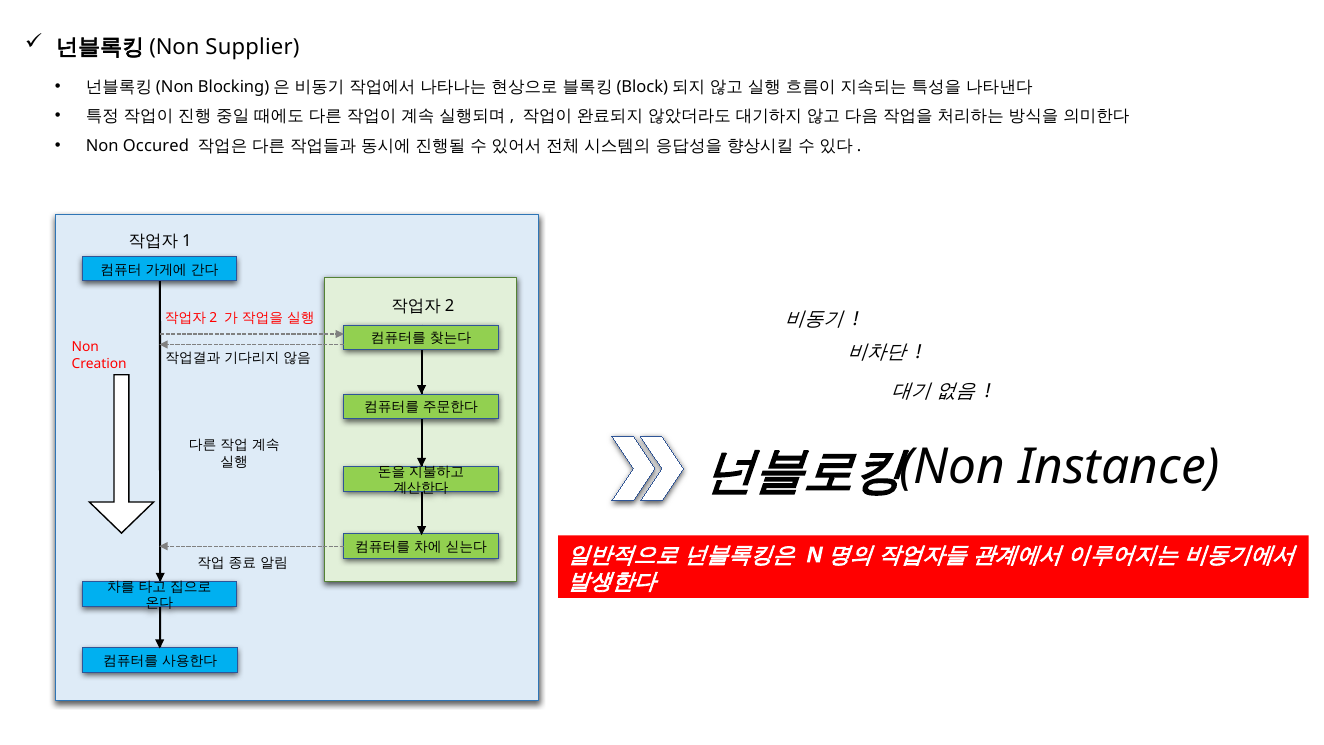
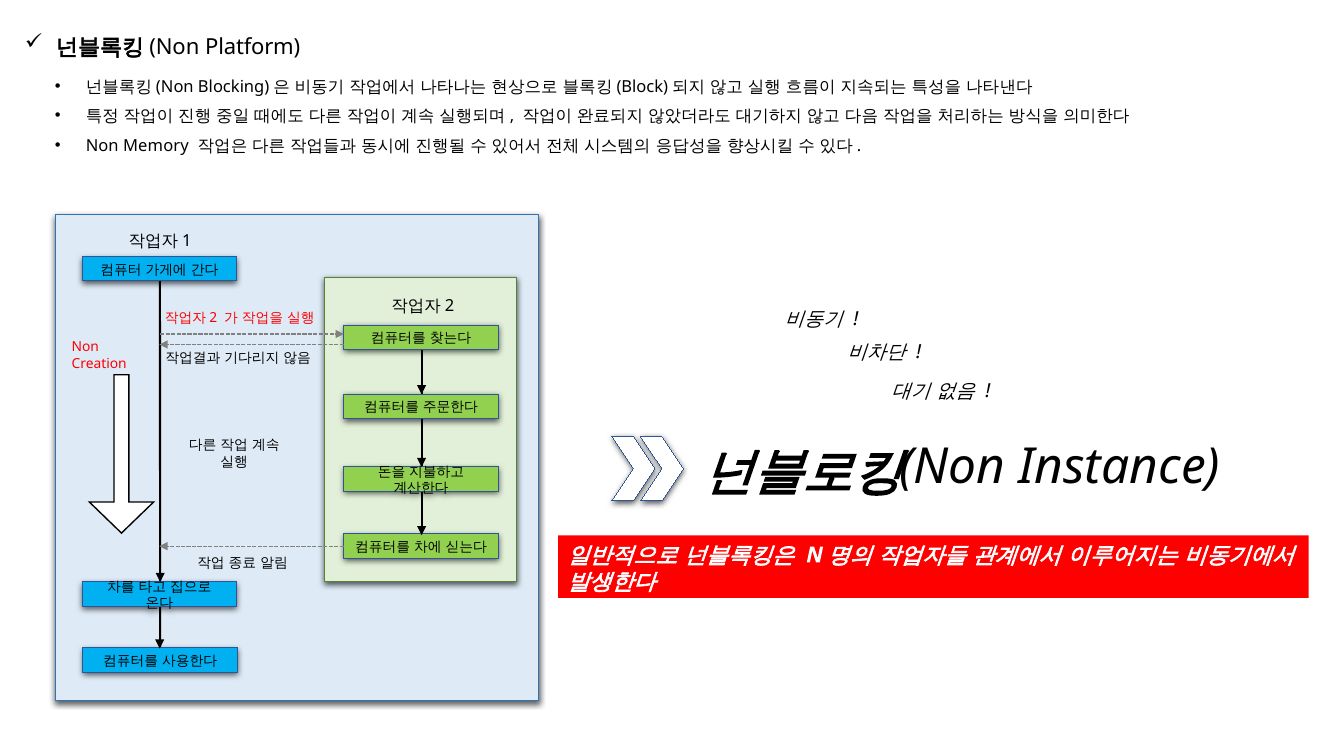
Supplier: Supplier -> Platform (253, 47)
Occured: Occured -> Memory (156, 146)
